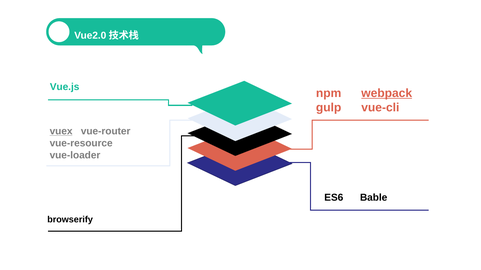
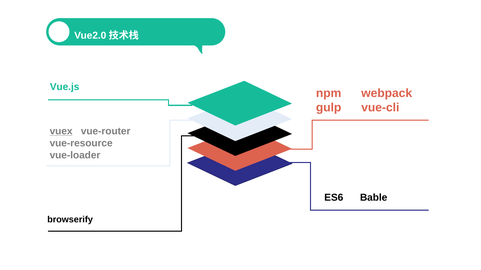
webpack underline: present -> none (387, 93)
